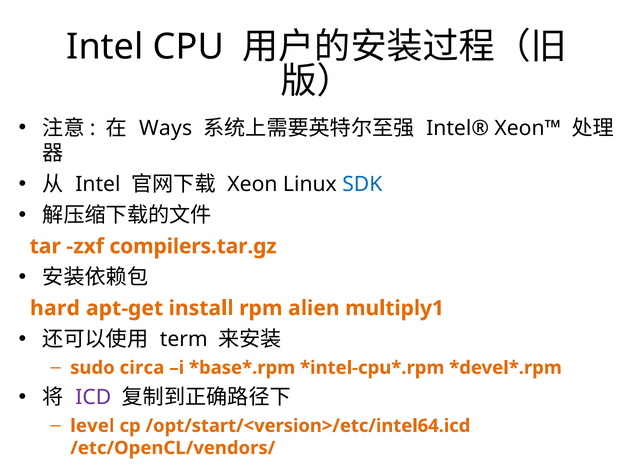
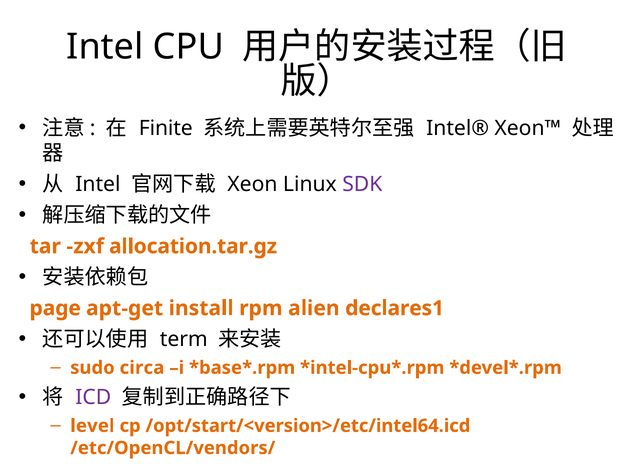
Ways: Ways -> Finite (166, 128)
SDK colour: blue -> purple (362, 185)
compilers.tar.gz: compilers.tar.gz -> allocation.tar.gz (193, 247)
hard: hard -> page (55, 309)
multiply1: multiply1 -> declares1 (395, 309)
